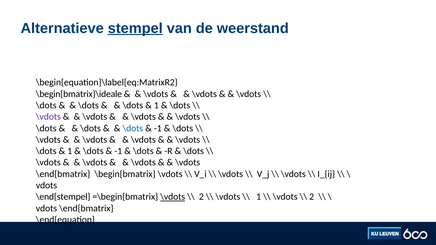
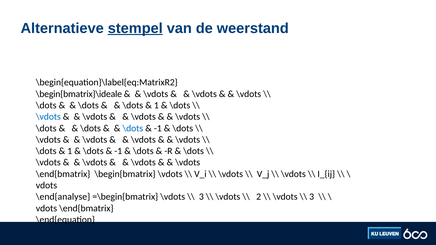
\vdots colour: purple -> blue (48, 117)
\end{stempel: \end{stempel -> \end{analyse (63, 197)
\vdots underline: present -> none (173, 197)
2: 2 -> 3 (201, 197)
1: 1 -> 2 (259, 197)
2: 2 -> 3 (312, 197)
